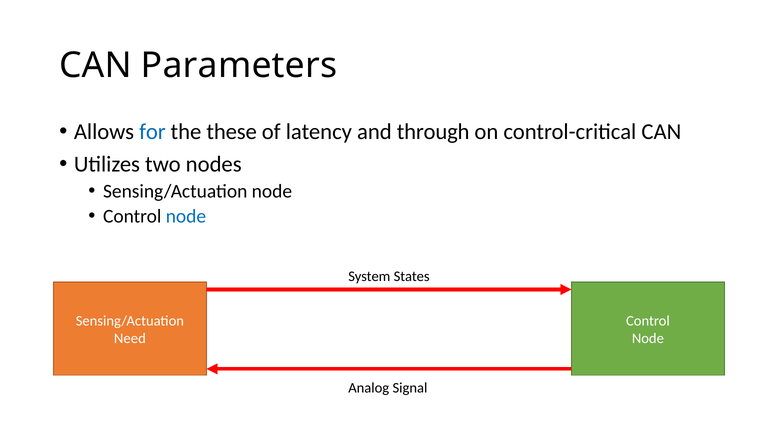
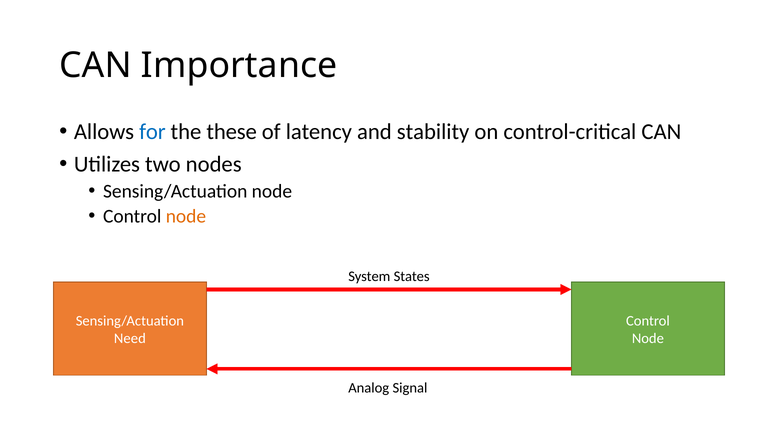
Parameters: Parameters -> Importance (239, 65)
through: through -> stability (433, 132)
node colour: blue -> orange (186, 216)
